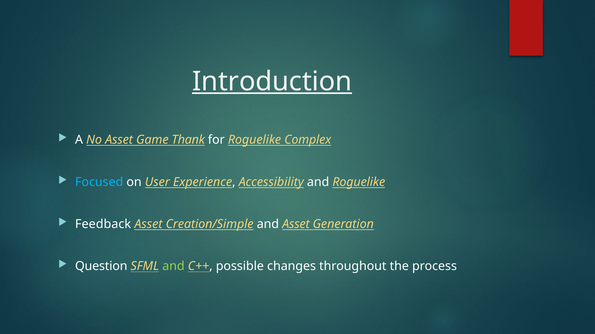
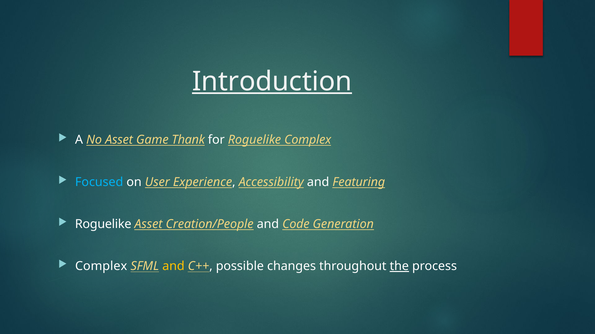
and Roguelike: Roguelike -> Featuring (359, 182)
Feedback: Feedback -> Roguelike (103, 225)
Creation/Simple: Creation/Simple -> Creation/People (210, 225)
and Asset: Asset -> Code (296, 225)
Question: Question -> Complex (101, 267)
and colour: light green -> yellow (173, 267)
the underline: none -> present (399, 267)
